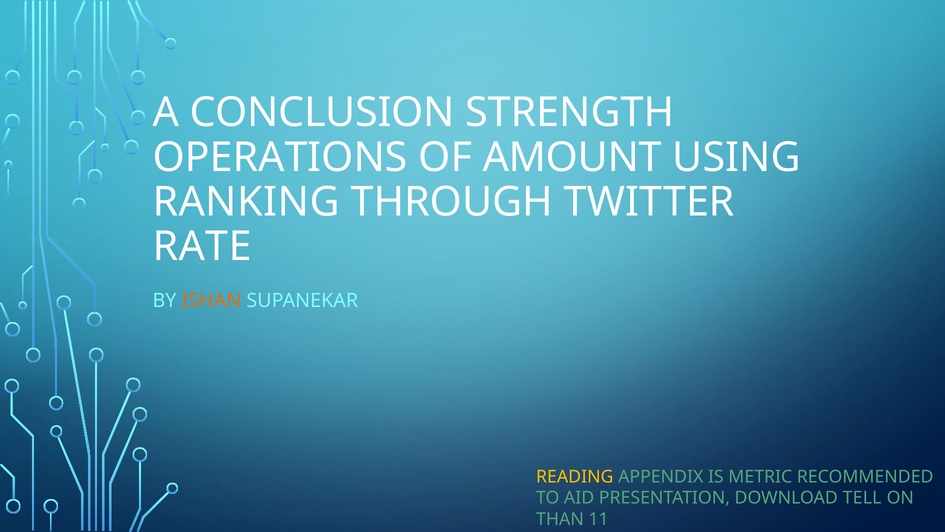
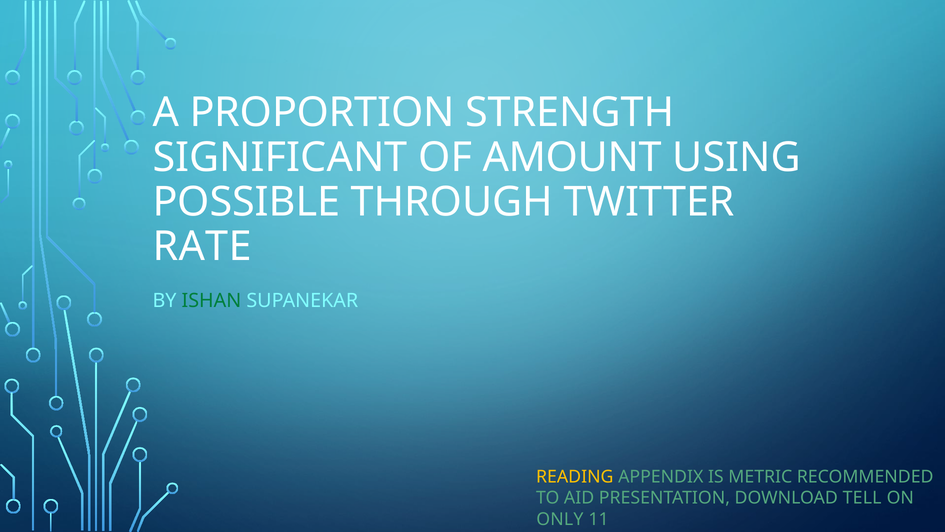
CONCLUSION: CONCLUSION -> PROPORTION (322, 113)
OPERATIONS: OPERATIONS -> SIGNIFICANT (280, 157)
RANKING: RANKING -> POSSIBLE (246, 202)
ISHAN colour: orange -> green (211, 301)
THAN: THAN -> ONLY (560, 519)
